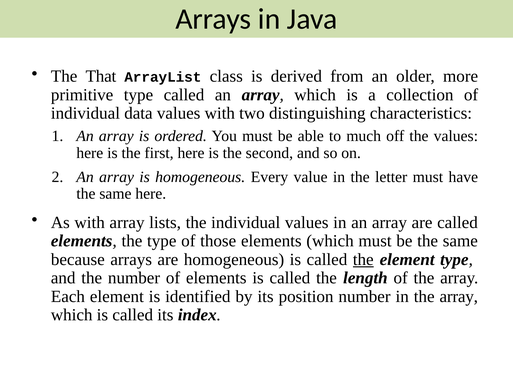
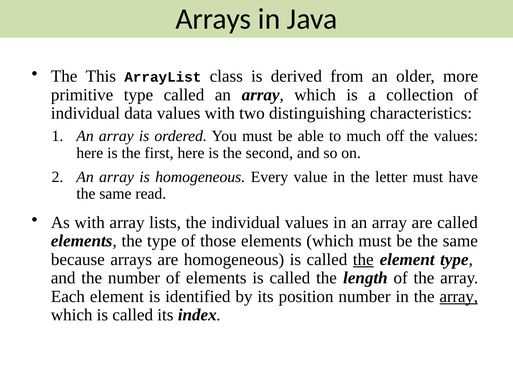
That: That -> This (101, 76)
same here: here -> read (151, 194)
array underline: none -> present (459, 296)
